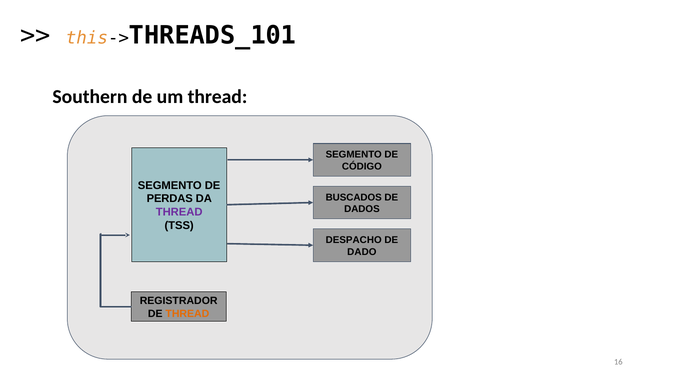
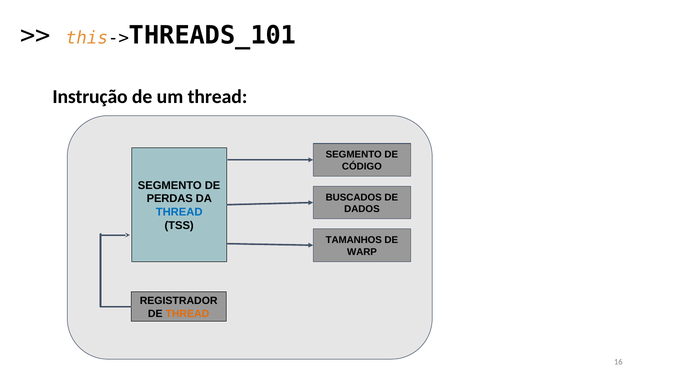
Southern: Southern -> Instrução (90, 97)
THREAD colour: purple -> blue (179, 212)
DESPACHO: DESPACHO -> TAMANHOS (354, 240)
DADO: DADO -> WARP (362, 252)
